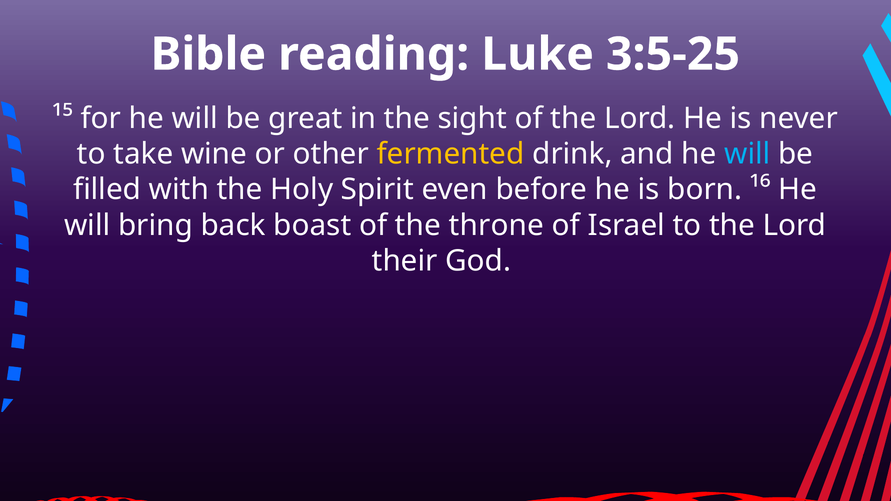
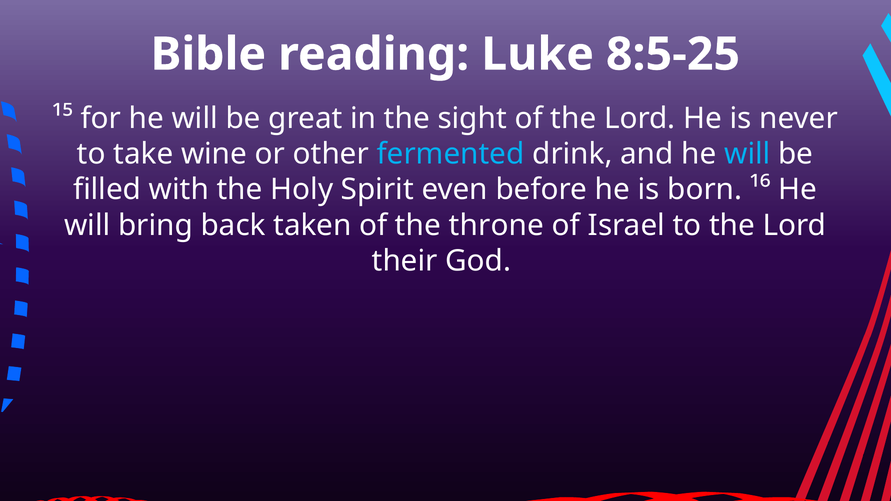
3:5-25: 3:5-25 -> 8:5-25 (673, 54)
fermented colour: yellow -> light blue (451, 154)
boast: boast -> taken (312, 225)
